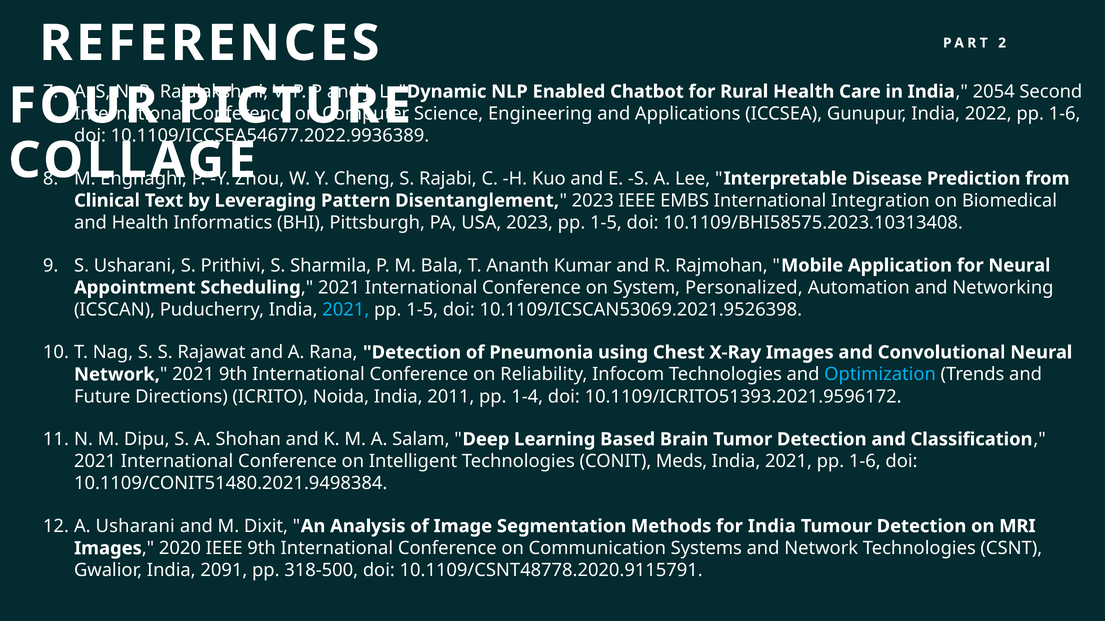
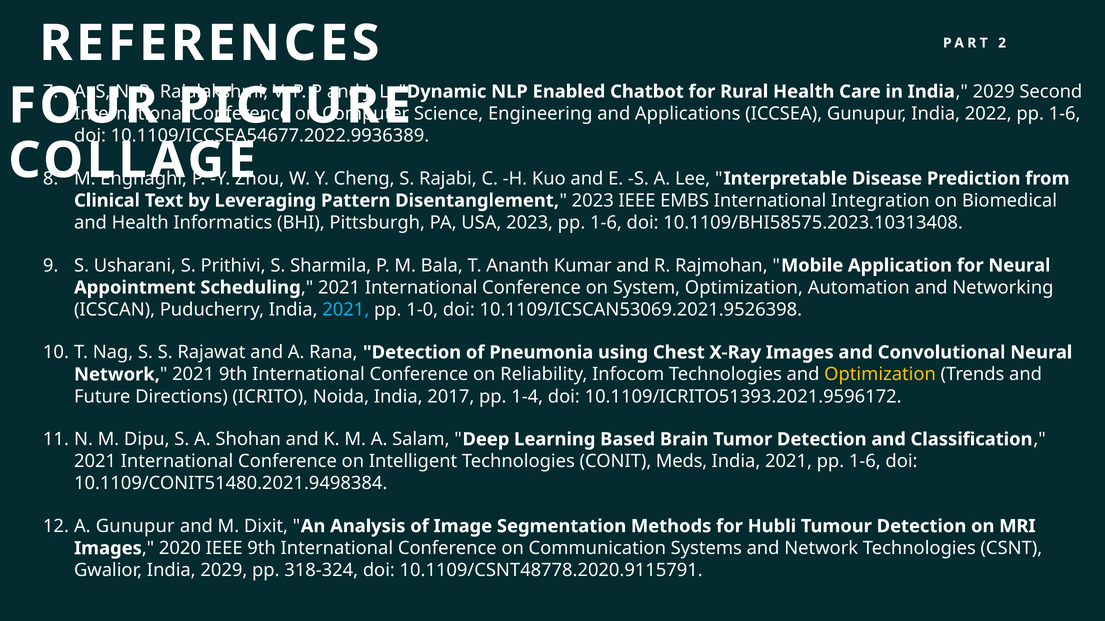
in India 2054: 2054 -> 2029 (994, 92)
2023 pp 1-5: 1-5 -> 1-6 (606, 223)
System Personalized: Personalized -> Optimization (744, 288)
1-5: 1-5 -> 1-0 (422, 310)
Optimization colour: light blue -> yellow (880, 375)
2011: 2011 -> 2017 (451, 397)
A Usharani: Usharani -> Gunupur (135, 527)
for India: India -> Hubli (772, 527)
Gwalior India 2091: 2091 -> 2029 (224, 571)
318-500: 318-500 -> 318-324 (321, 571)
